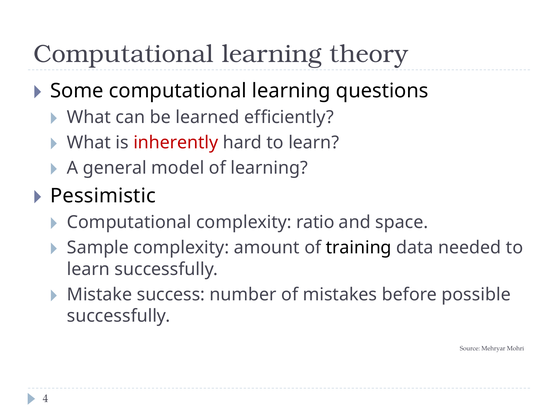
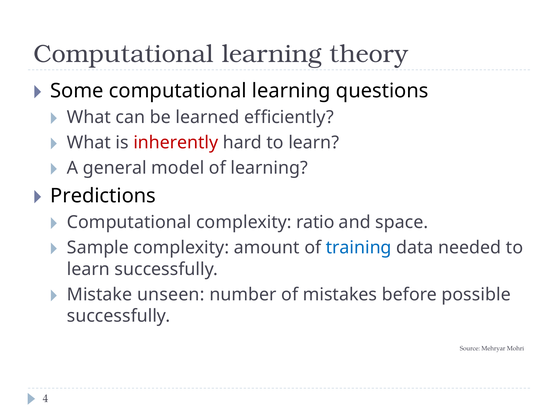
Pessimistic: Pessimistic -> Predictions (103, 196)
training colour: black -> blue (359, 247)
success: success -> unseen (171, 294)
